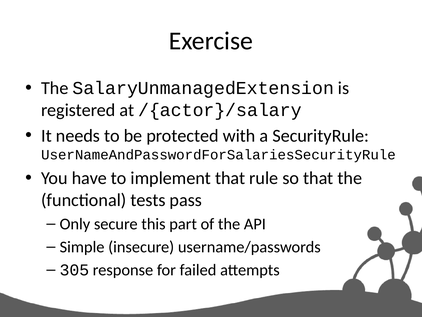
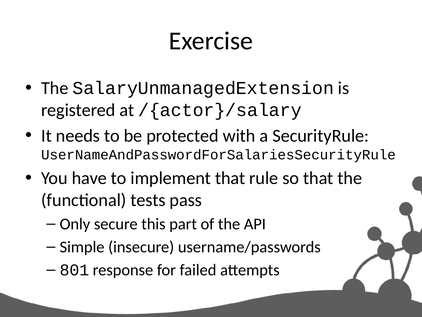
305: 305 -> 801 (74, 270)
